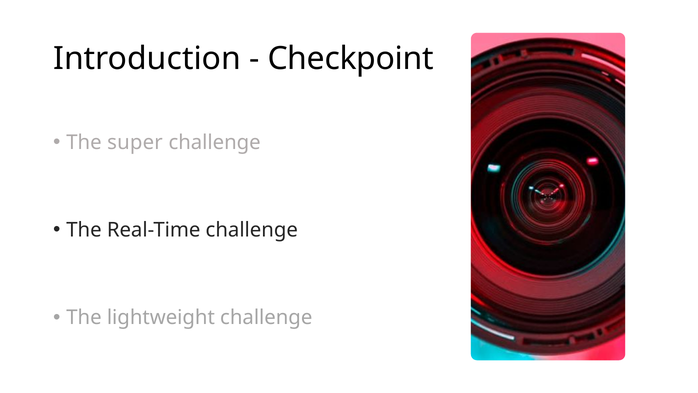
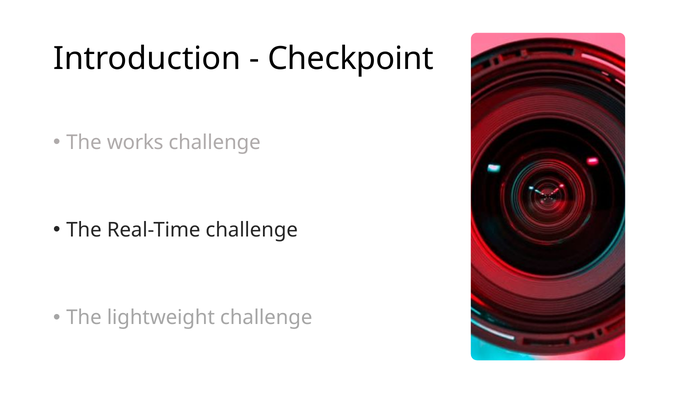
super: super -> works (135, 142)
